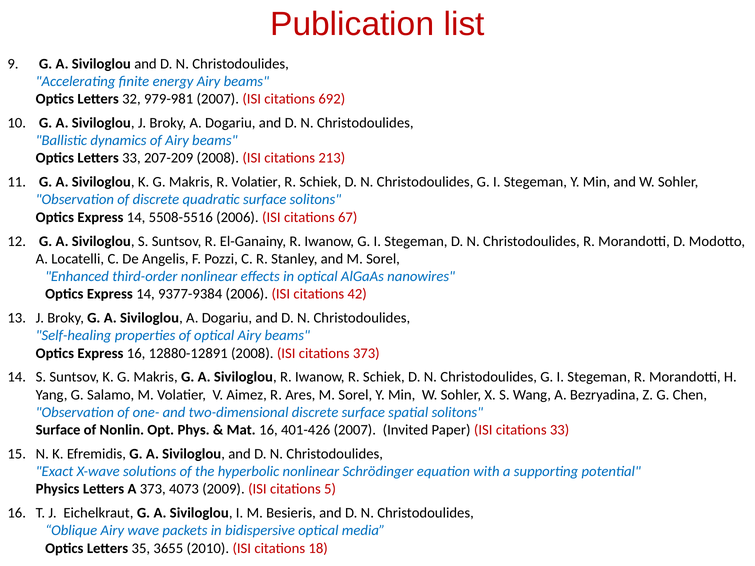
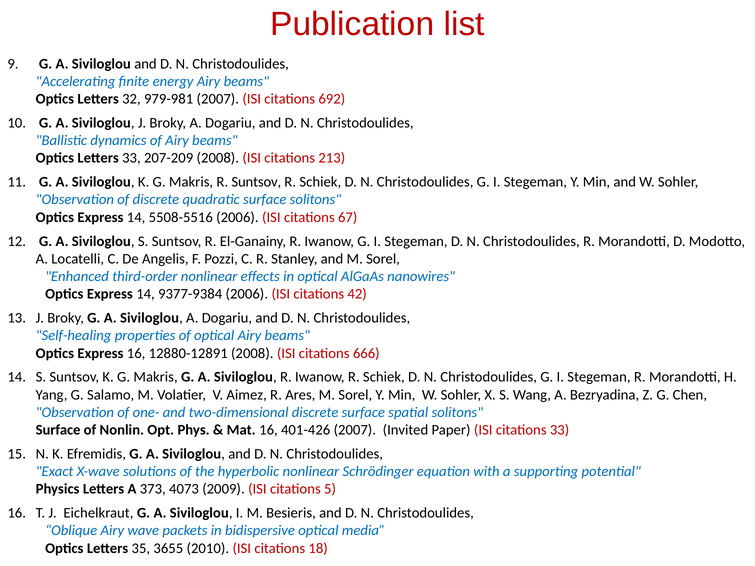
R Volatier: Volatier -> Suntsov (256, 182)
citations 373: 373 -> 666 (366, 353)
